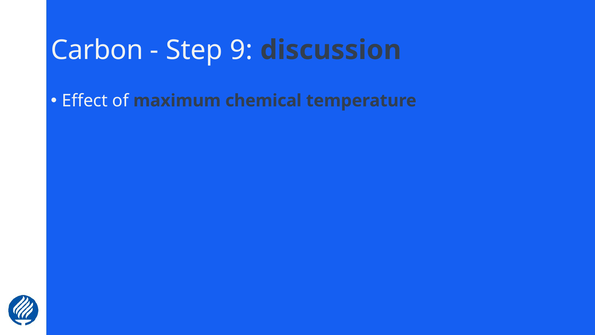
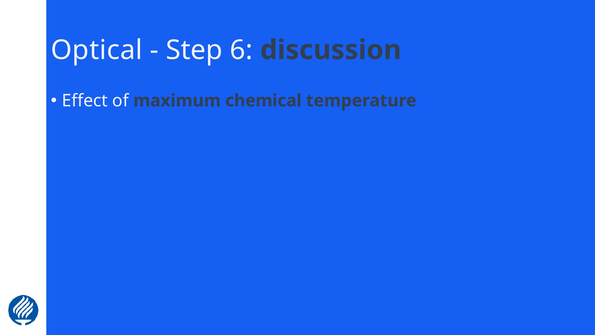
Carbon: Carbon -> Optical (97, 50)
9: 9 -> 6 (241, 50)
